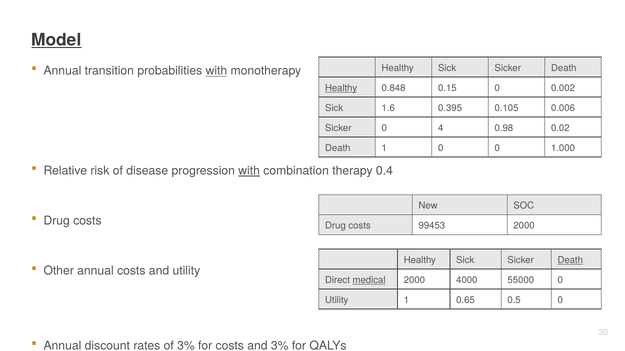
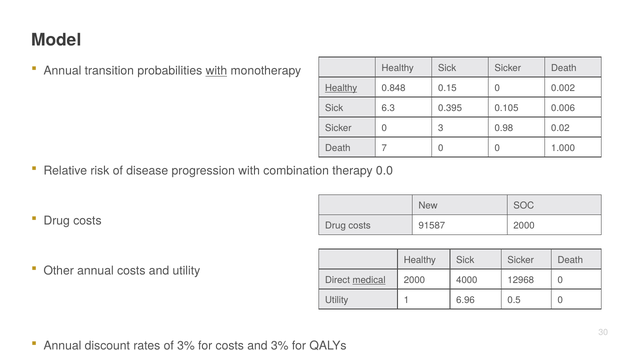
Model underline: present -> none (56, 40)
1.6: 1.6 -> 6.3 (388, 108)
4: 4 -> 3 (441, 128)
Death 1: 1 -> 7 (384, 148)
with underline: present -> none (249, 171)
0.4: 0.4 -> 0.0 (384, 171)
99453: 99453 -> 91587 (432, 226)
Death underline: present -> none (570, 260)
55000: 55000 -> 12968 (521, 280)
0.65: 0.65 -> 6.96 (465, 300)
